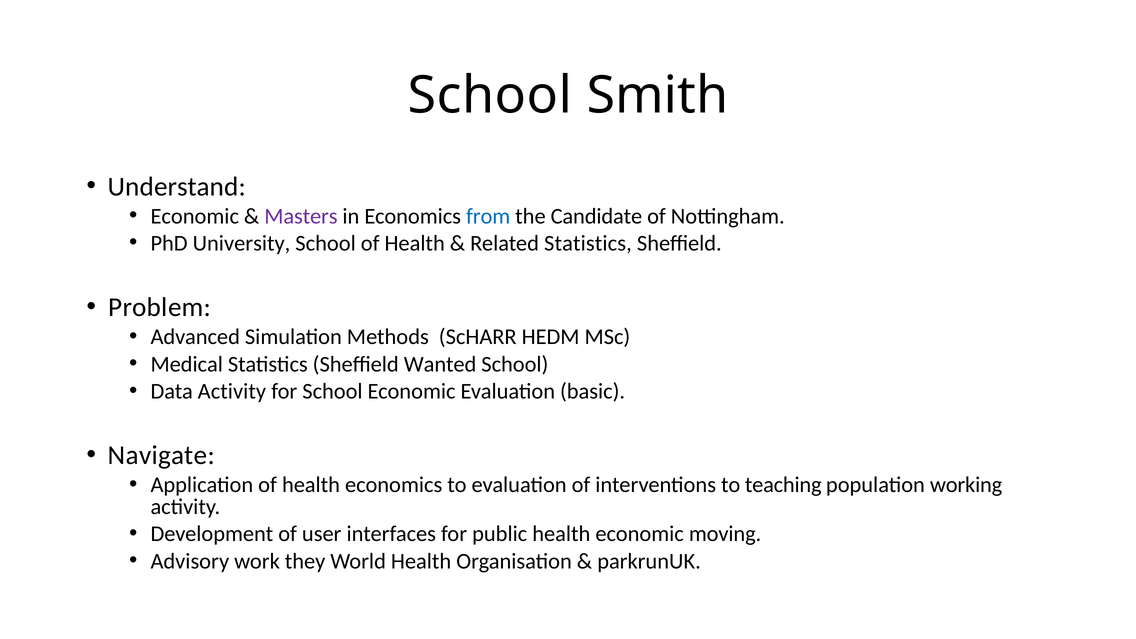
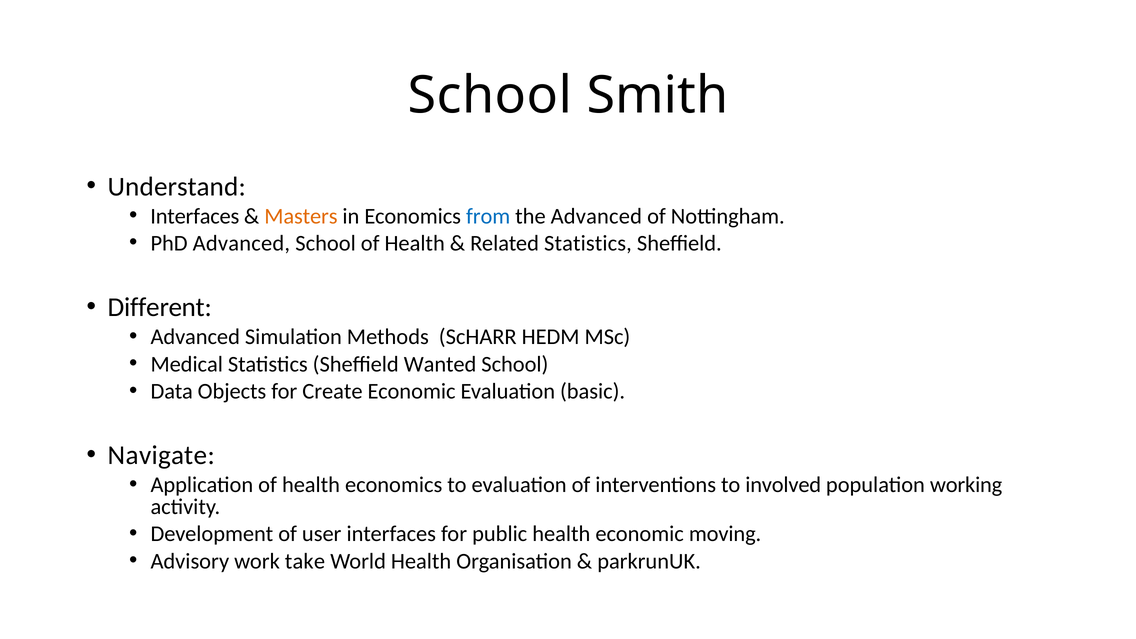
Economic: Economic -> Interfaces (195, 216)
Masters colour: purple -> orange (301, 216)
the Candidate: Candidate -> Advanced (596, 216)
PhD University: University -> Advanced (241, 243)
Problem: Problem -> Different (160, 307)
Data Activity: Activity -> Objects (232, 391)
for School: School -> Create (332, 391)
teaching: teaching -> involved (783, 485)
they: they -> take (305, 561)
